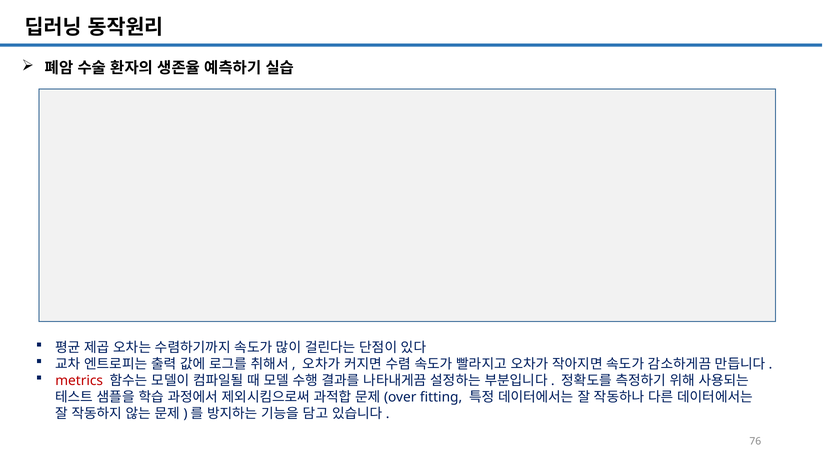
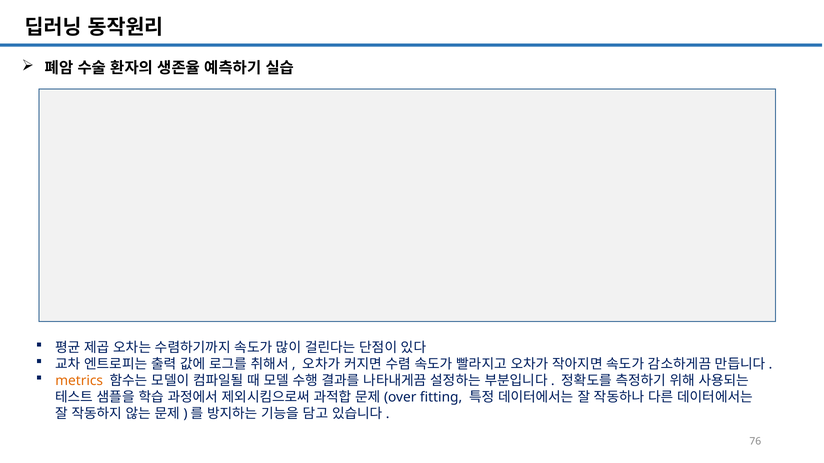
metrics colour: red -> orange (79, 381)
